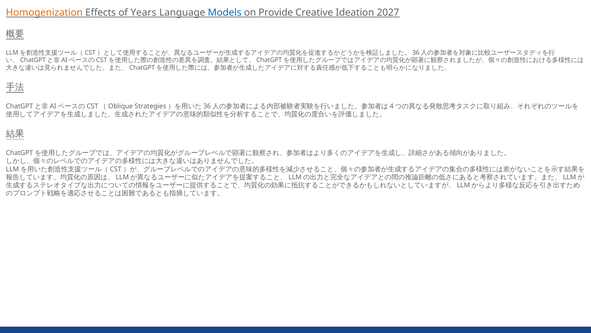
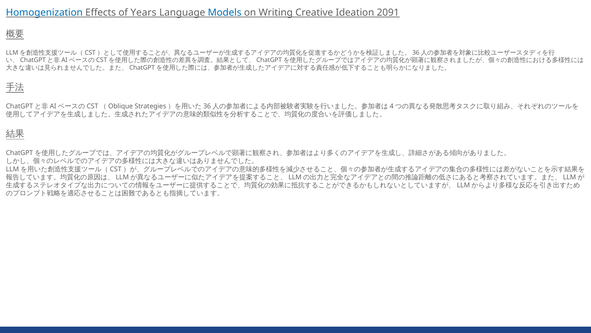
Homogenization colour: orange -> blue (44, 13)
Provide: Provide -> Writing (276, 13)
2027: 2027 -> 2091 (388, 13)
